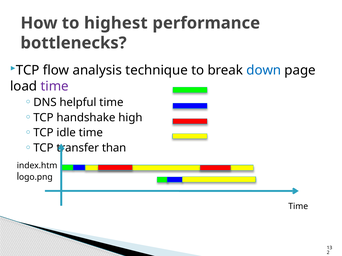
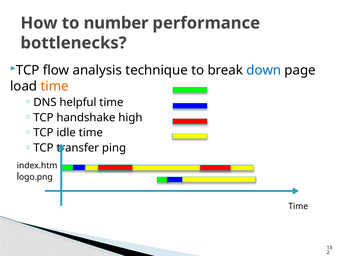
highest: highest -> number (116, 23)
time colour: purple -> orange (55, 86)
than: than -> ping (114, 148)
